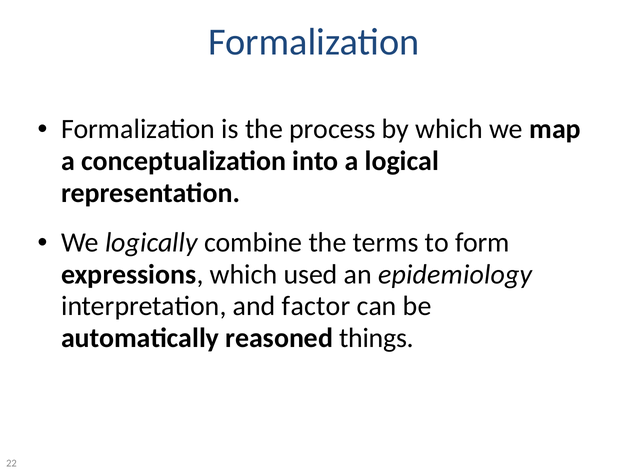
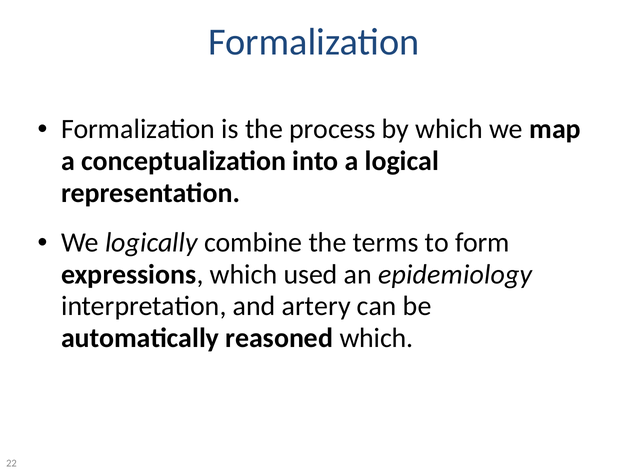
factor: factor -> artery (316, 306)
reasoned things: things -> which (376, 338)
